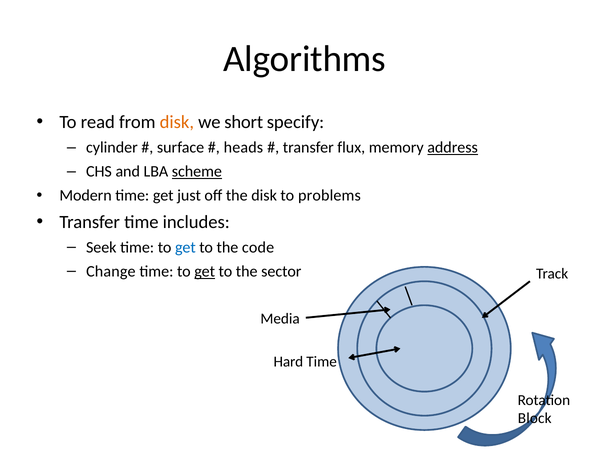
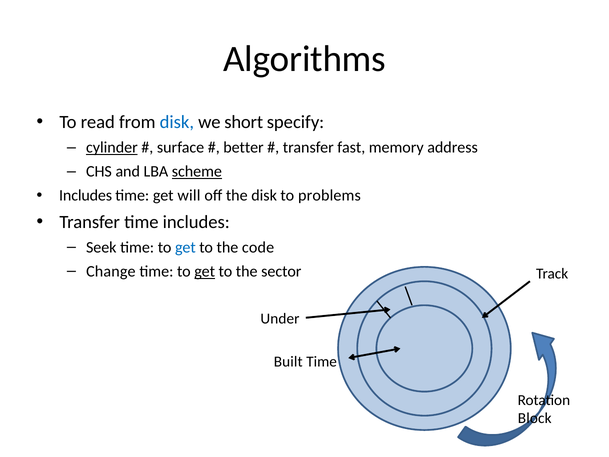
disk colour: orange -> blue (177, 122)
cylinder underline: none -> present (112, 147)
heads: heads -> better (244, 147)
flux: flux -> fast (351, 147)
address underline: present -> none (453, 147)
Modern: Modern -> Includes (86, 196)
just: just -> will (189, 196)
Media: Media -> Under (280, 319)
Hard: Hard -> Built (288, 361)
